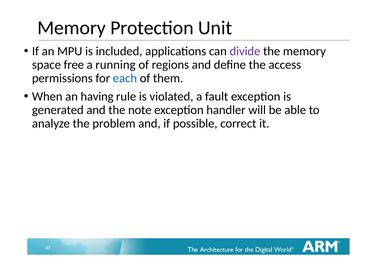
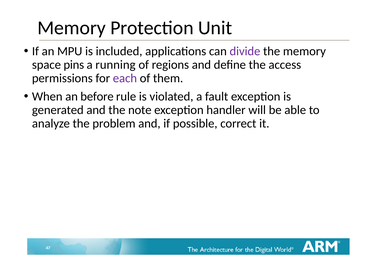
free: free -> pins (74, 65)
each colour: blue -> purple (125, 78)
having: having -> before (97, 96)
